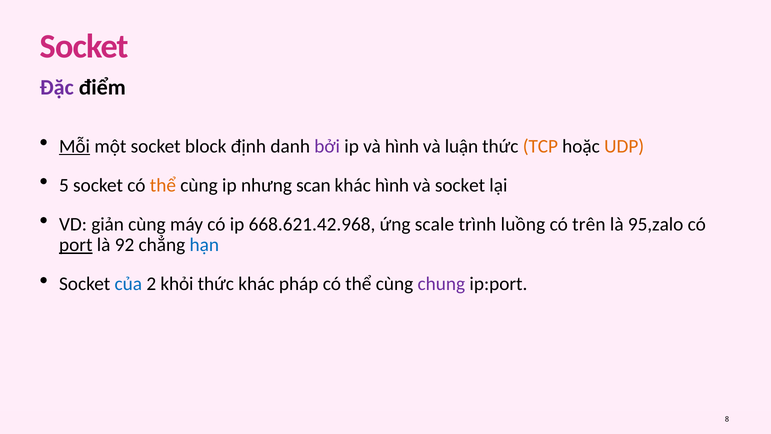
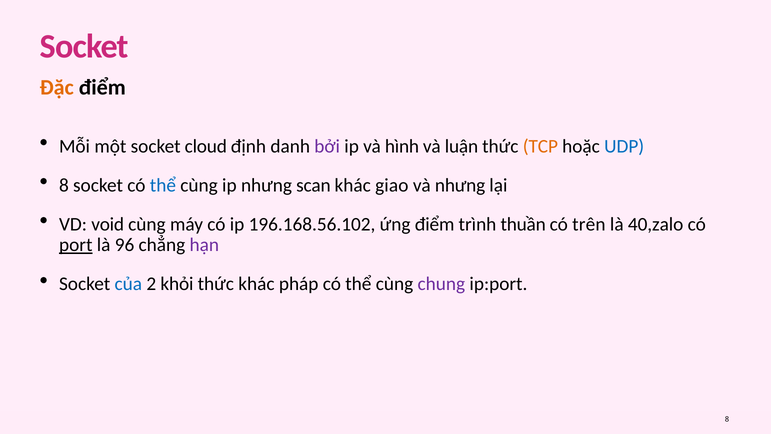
Đặc colour: purple -> orange (57, 87)
Mỗi underline: present -> none (75, 146)
block: block -> cloud (206, 146)
UDP colour: orange -> blue (624, 146)
5: 5 -> 8 (64, 185)
thể colour: orange -> blue (163, 185)
khác hình: hình -> giao (392, 185)
và socket: socket -> nhưng (460, 185)
giản: giản -> void (108, 224)
668.621.42.968: 668.621.42.968 -> 196.168.56.102 (312, 224)
ứng scale: scale -> điểm (435, 224)
luồng: luồng -> thuần (523, 224)
95,zalo: 95,zalo -> 40,zalo (656, 224)
92: 92 -> 96 (125, 245)
hạn colour: blue -> purple (204, 245)
